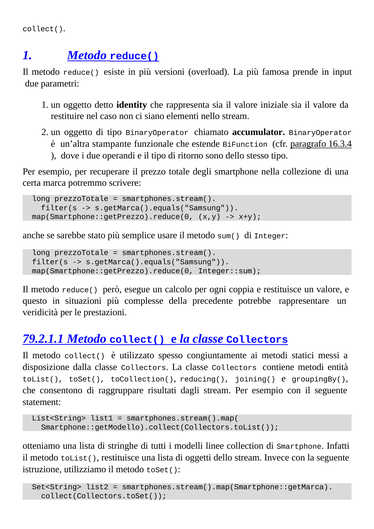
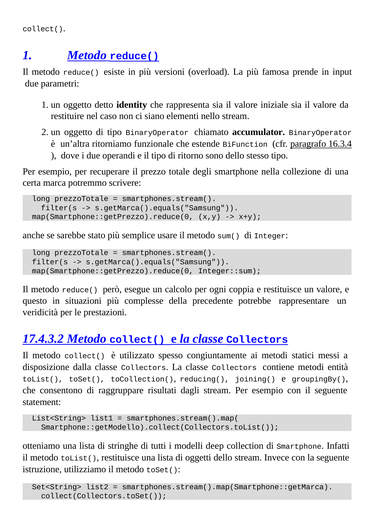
stampante: stampante -> ritorniamo (112, 144)
79.2.1.1: 79.2.1.1 -> 17.4.3.2 (43, 339)
linee: linee -> deep (215, 446)
